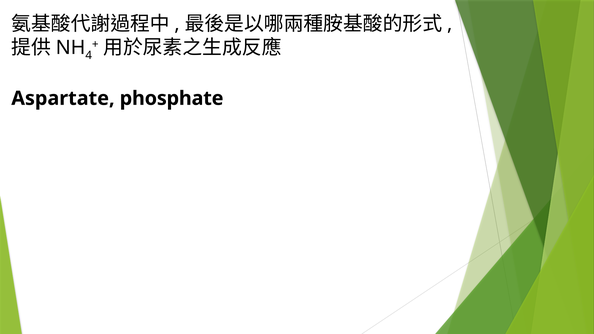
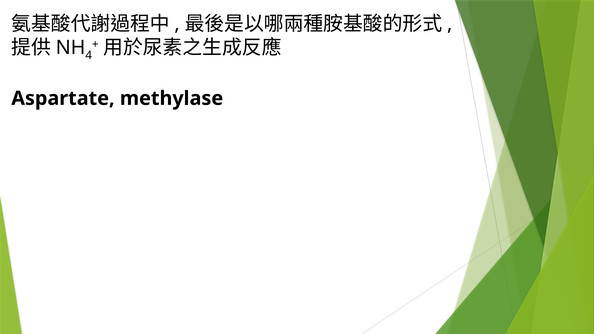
phosphate: phosphate -> methylase (171, 98)
